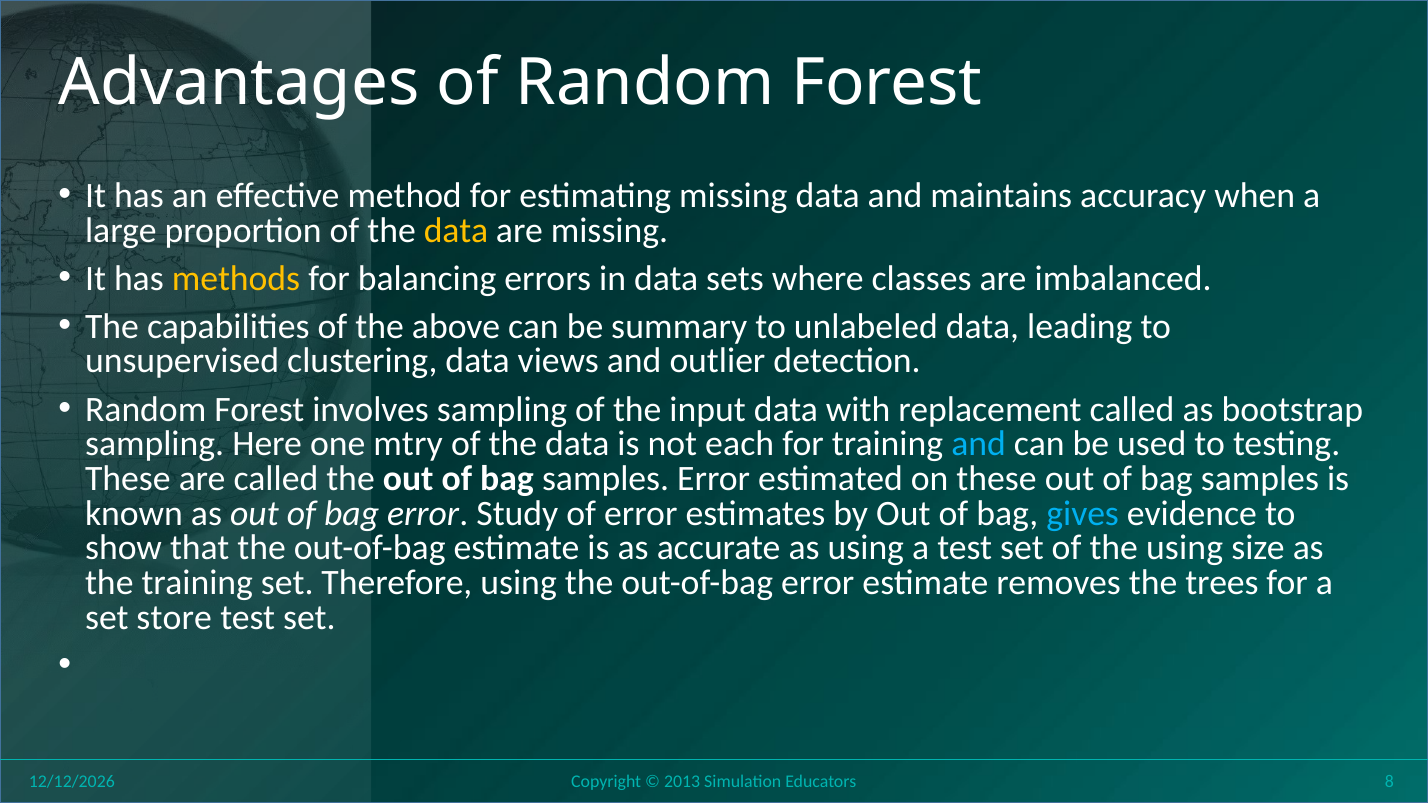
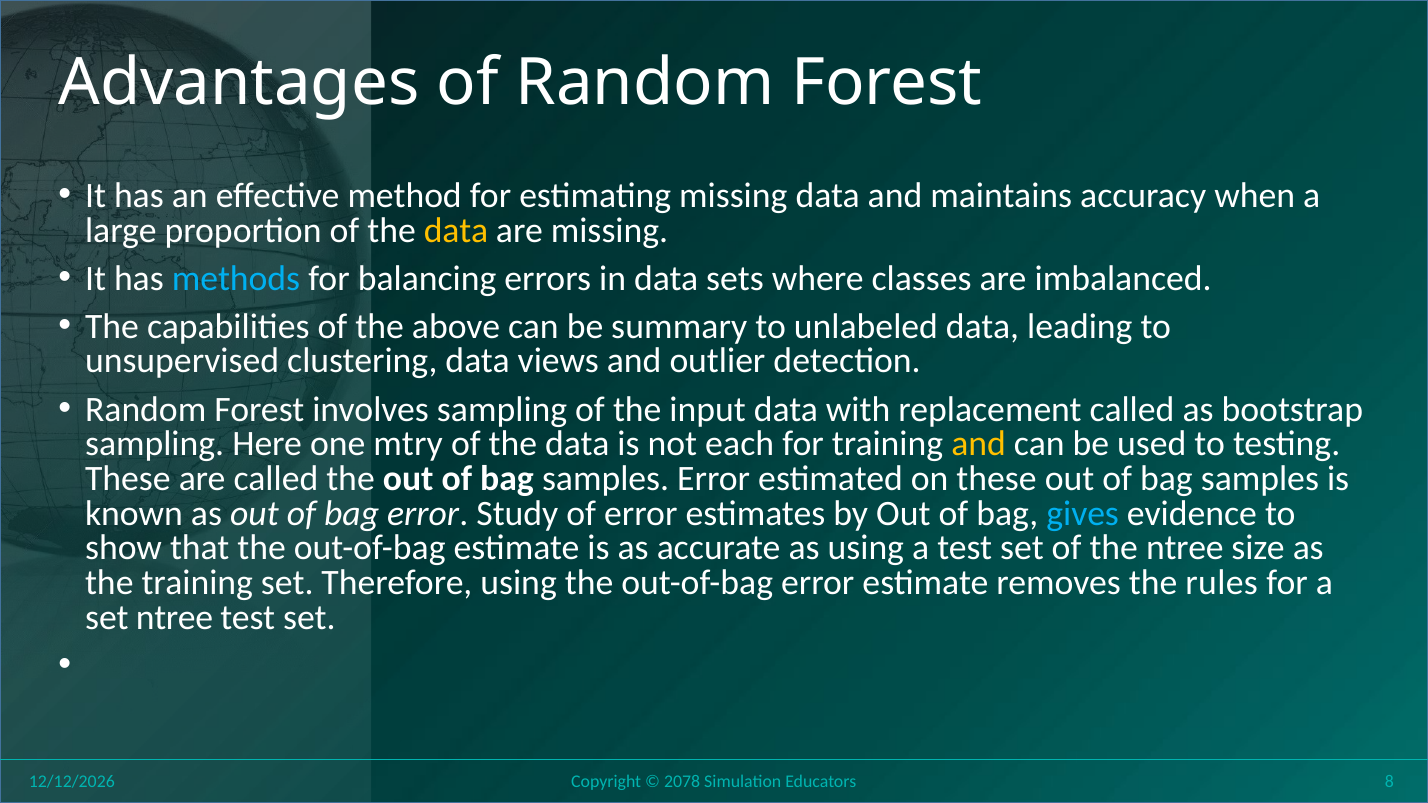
methods colour: yellow -> light blue (236, 279)
and colour: light blue -> yellow (979, 444)
the using: using -> ntree (1185, 548)
trees: trees -> rules (1222, 583)
set store: store -> ntree (174, 618)
2013: 2013 -> 2078 (682, 782)
